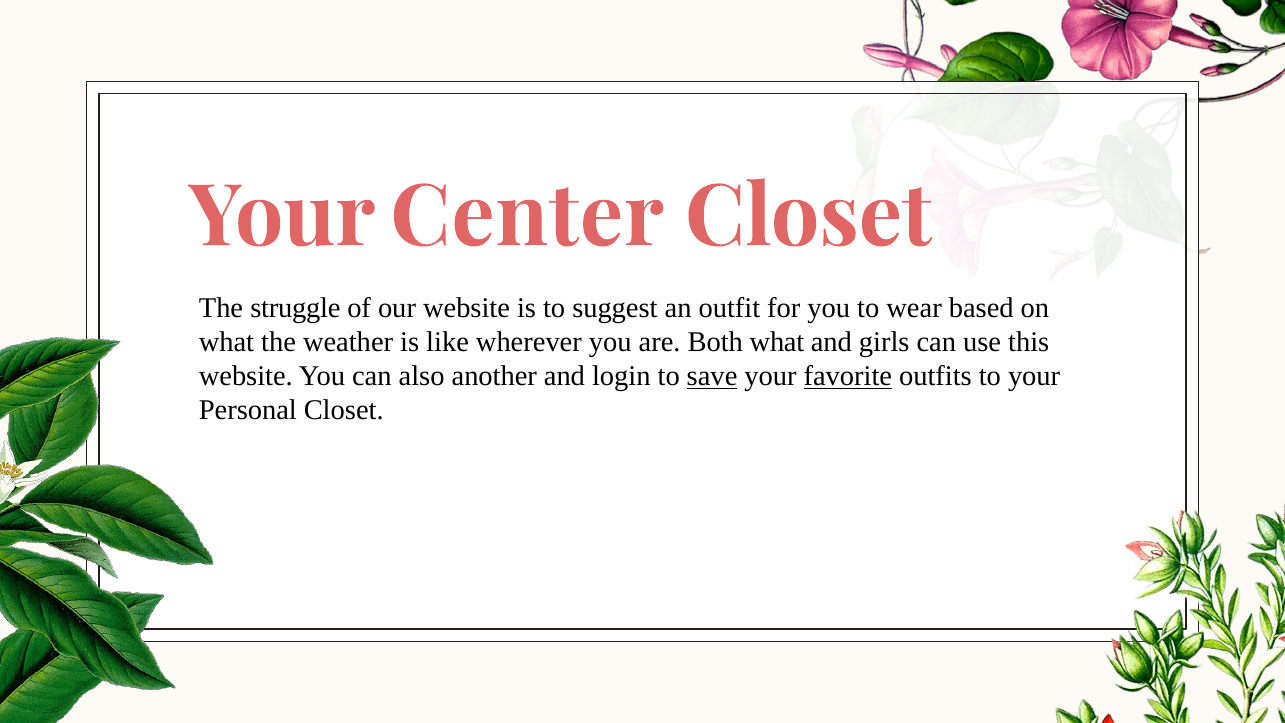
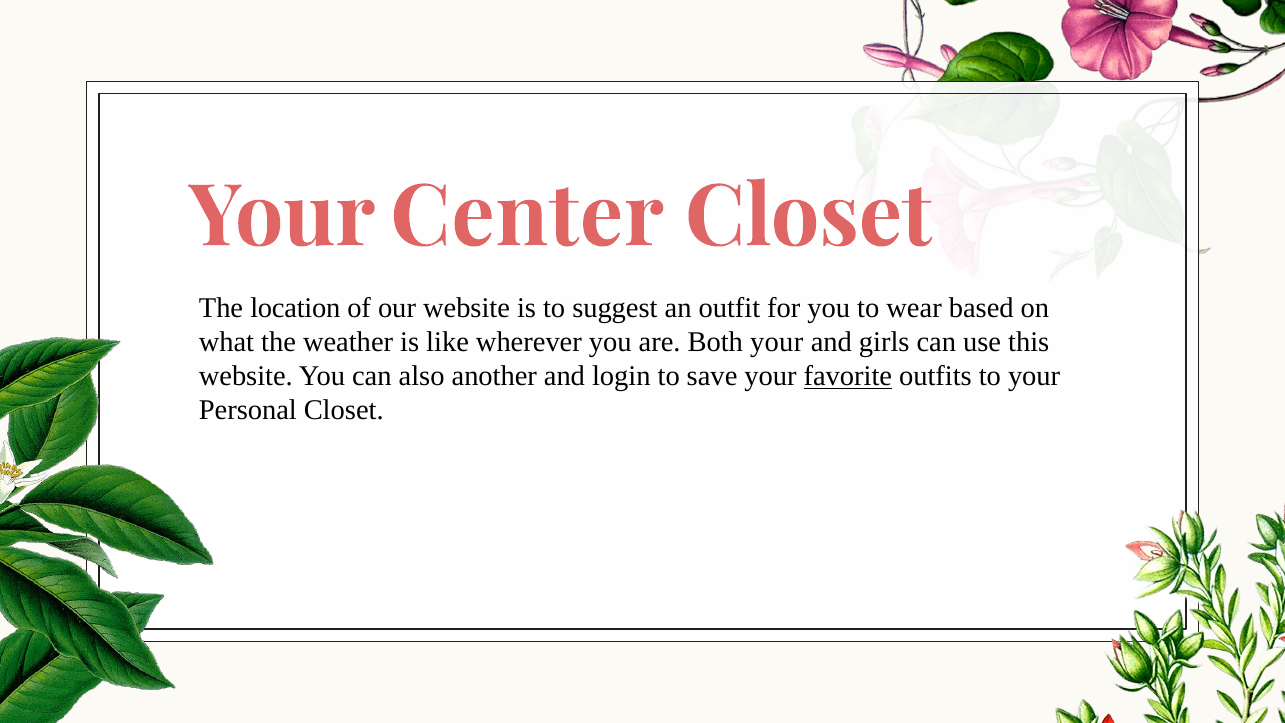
struggle: struggle -> location (295, 308)
Both what: what -> your (777, 342)
save underline: present -> none (712, 376)
